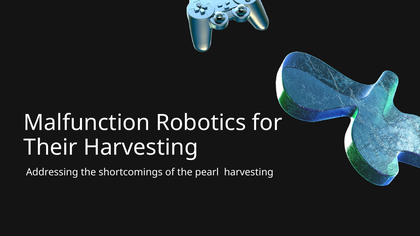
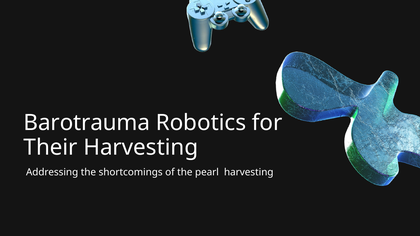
Malfunction: Malfunction -> Barotrauma (87, 123)
